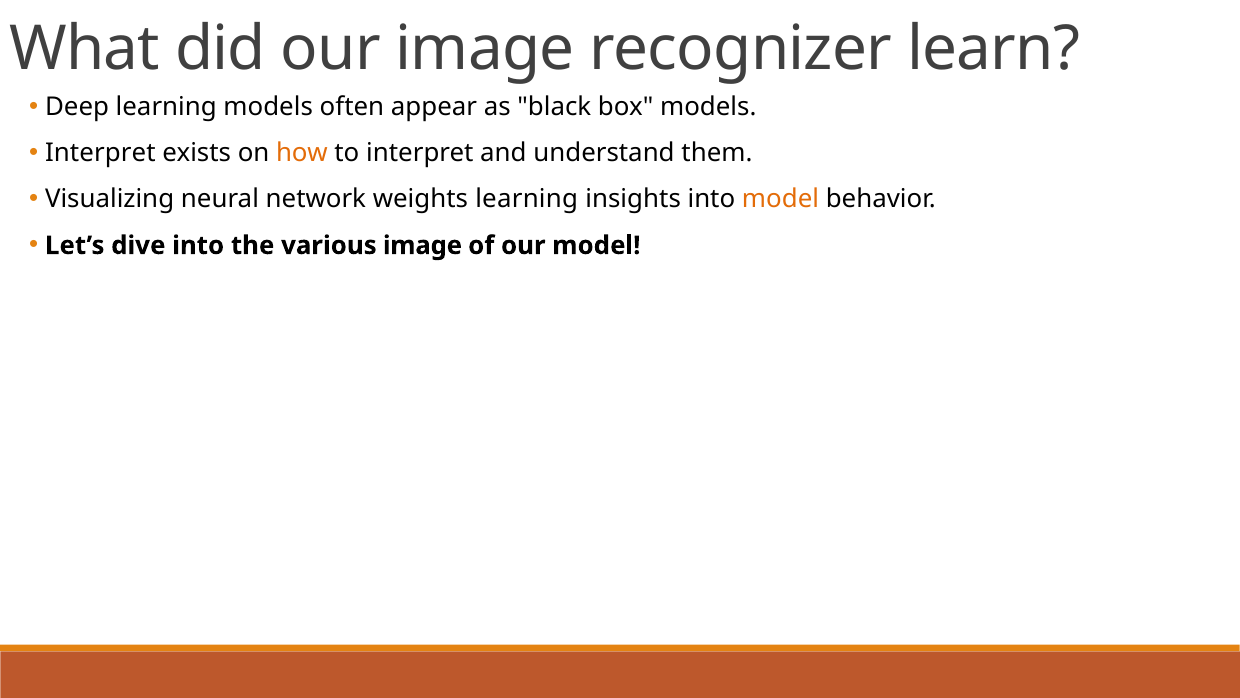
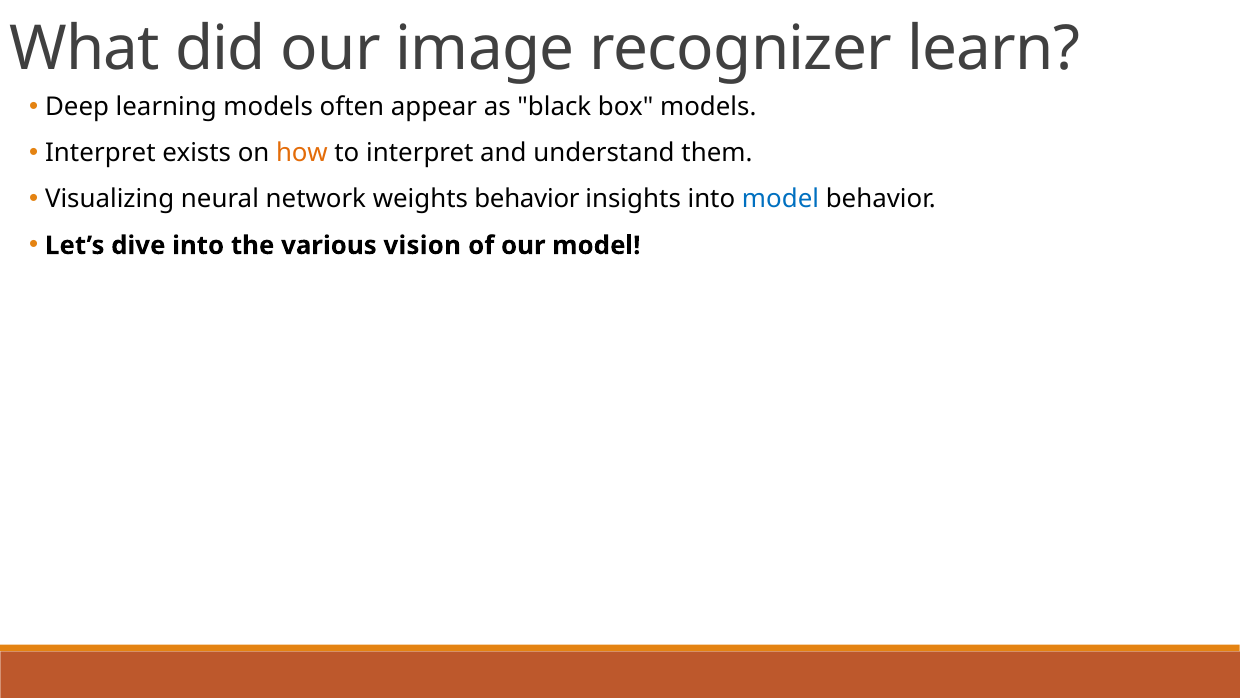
weights learning: learning -> behavior (527, 199)
model colour: orange -> blue (781, 199)
various image: image -> vision (422, 245)
